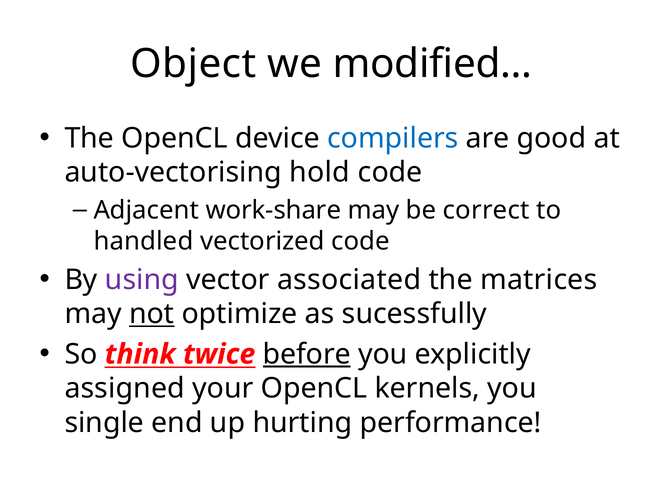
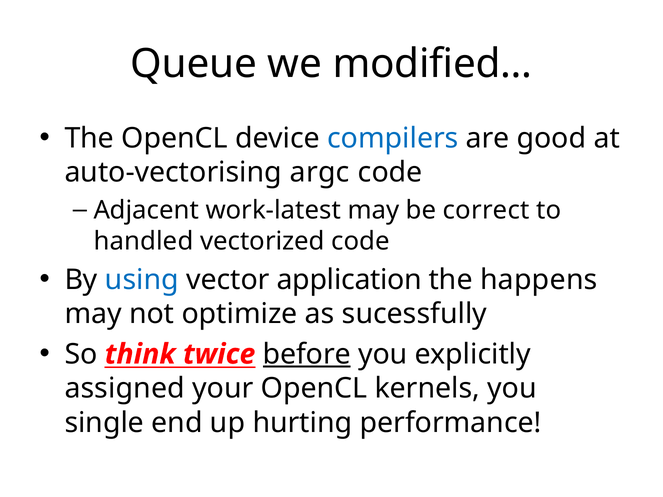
Object: Object -> Queue (194, 64)
hold: hold -> argc (320, 173)
work-share: work-share -> work-latest (273, 210)
using colour: purple -> blue (142, 280)
associated: associated -> application (349, 280)
matrices: matrices -> happens (539, 280)
not underline: present -> none (152, 314)
